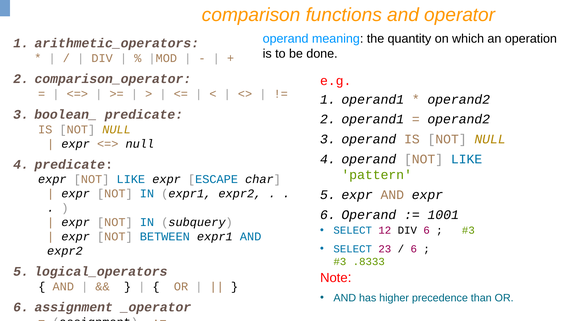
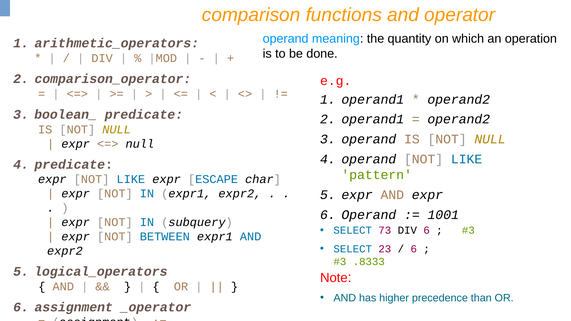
12: 12 -> 73 (385, 231)
